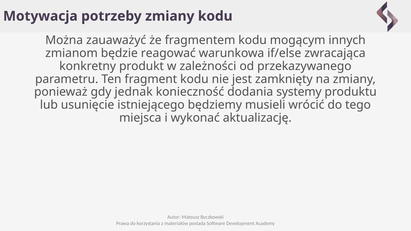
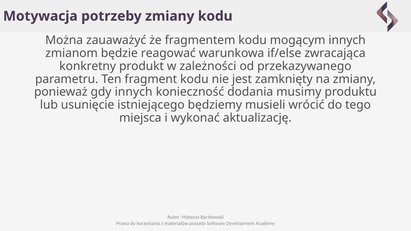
gdy jednak: jednak -> innych (134, 92)
systemy: systemy -> musimy (299, 92)
